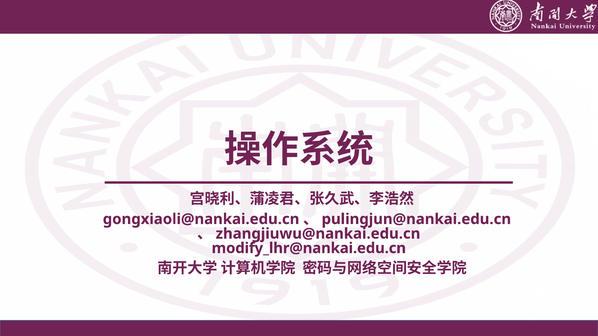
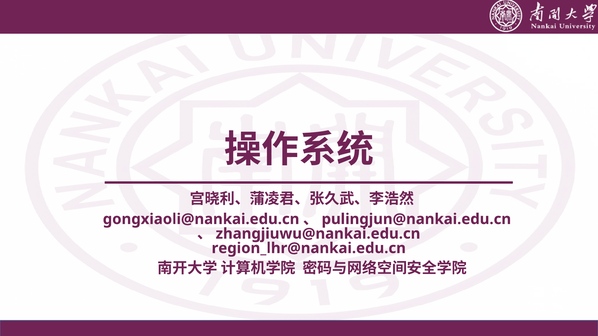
modify_lhr@nankai.edu.cn: modify_lhr@nankai.edu.cn -> region_lhr@nankai.edu.cn (309, 248)
